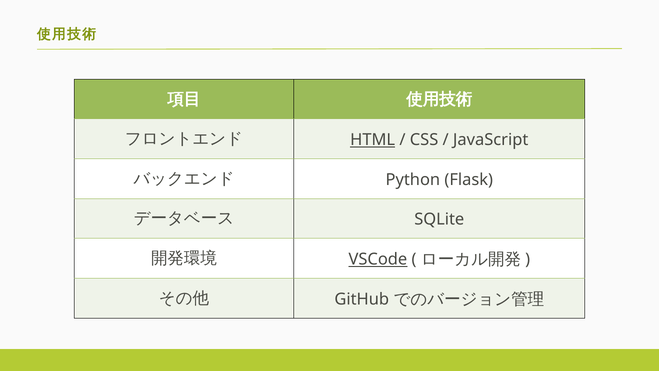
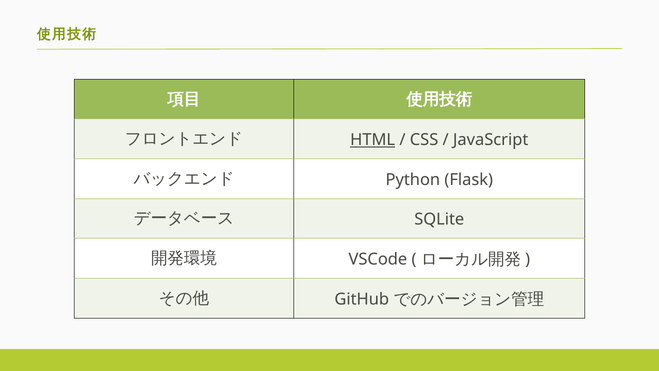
VSCode underline: present -> none (378, 259)
